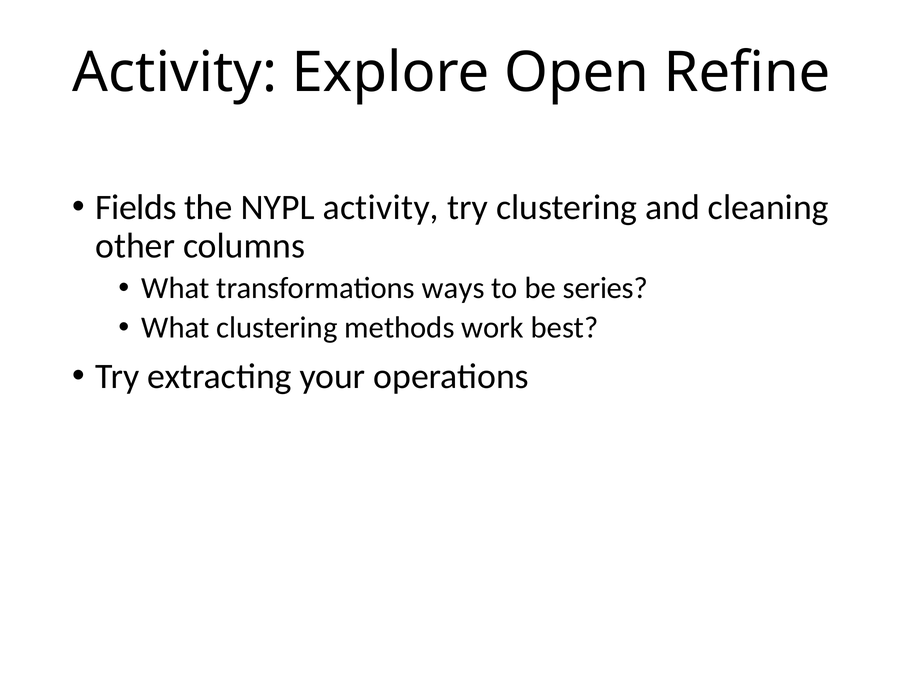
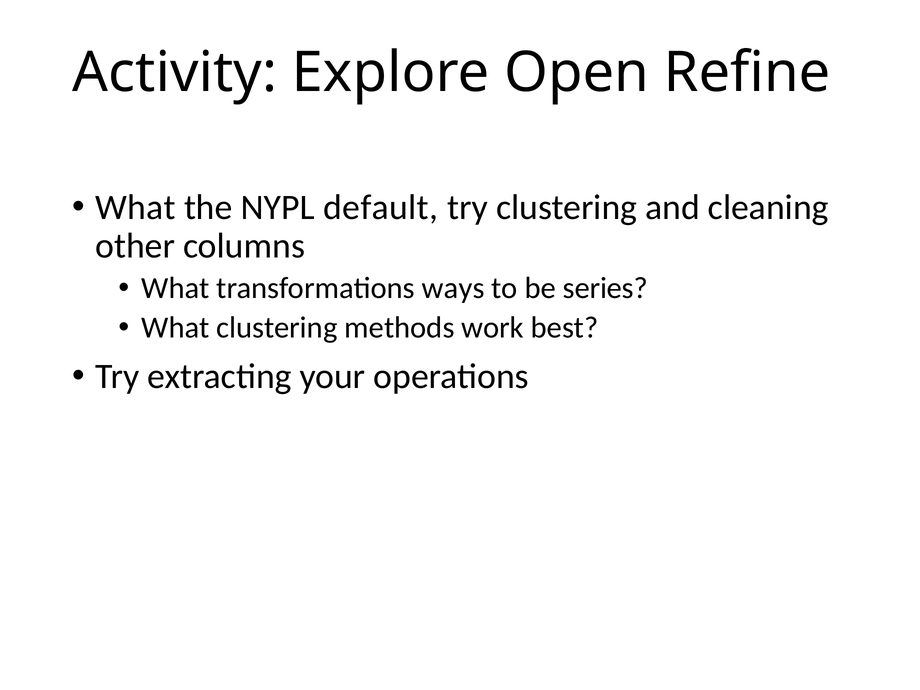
Fields: Fields -> What (136, 207)
NYPL activity: activity -> default (381, 207)
